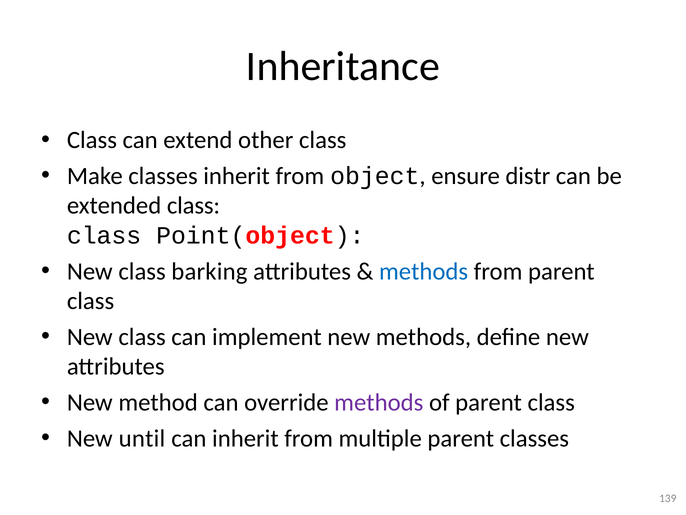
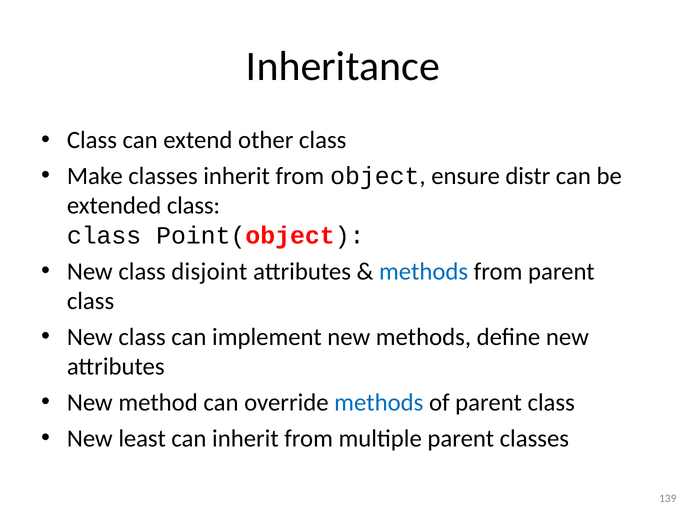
barking: barking -> disjoint (209, 271)
methods colour: purple -> blue (379, 402)
until: until -> least (142, 438)
